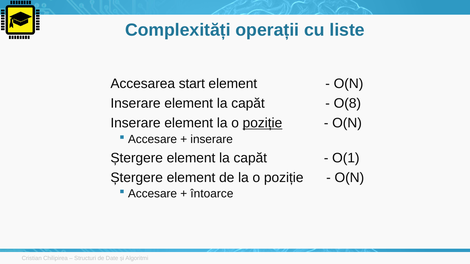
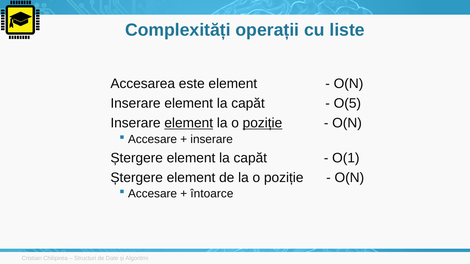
start: start -> este (192, 84)
O(8: O(8 -> O(5 (347, 104)
element underline: none -> present (189, 123)
